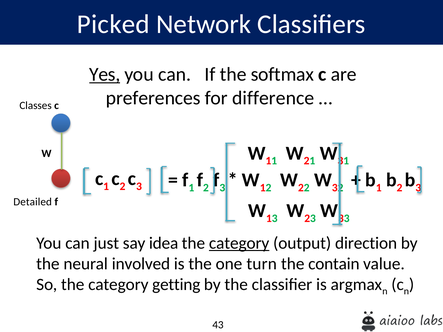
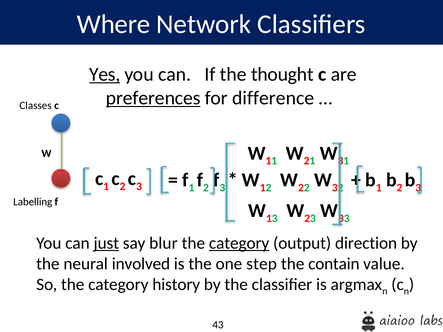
Picked: Picked -> Where (114, 24)
softmax: softmax -> thought (282, 74)
preferences underline: none -> present (153, 98)
Detailed: Detailed -> Labelling (33, 202)
just underline: none -> present (106, 243)
idea: idea -> blur (163, 243)
turn: turn -> step (262, 264)
getting: getting -> history (176, 285)
